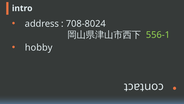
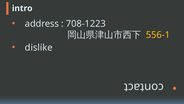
708-8024: 708-8024 -> 708-1223 (86, 24)
556-1 colour: light green -> yellow (158, 35)
hobby: hobby -> dislike (39, 47)
